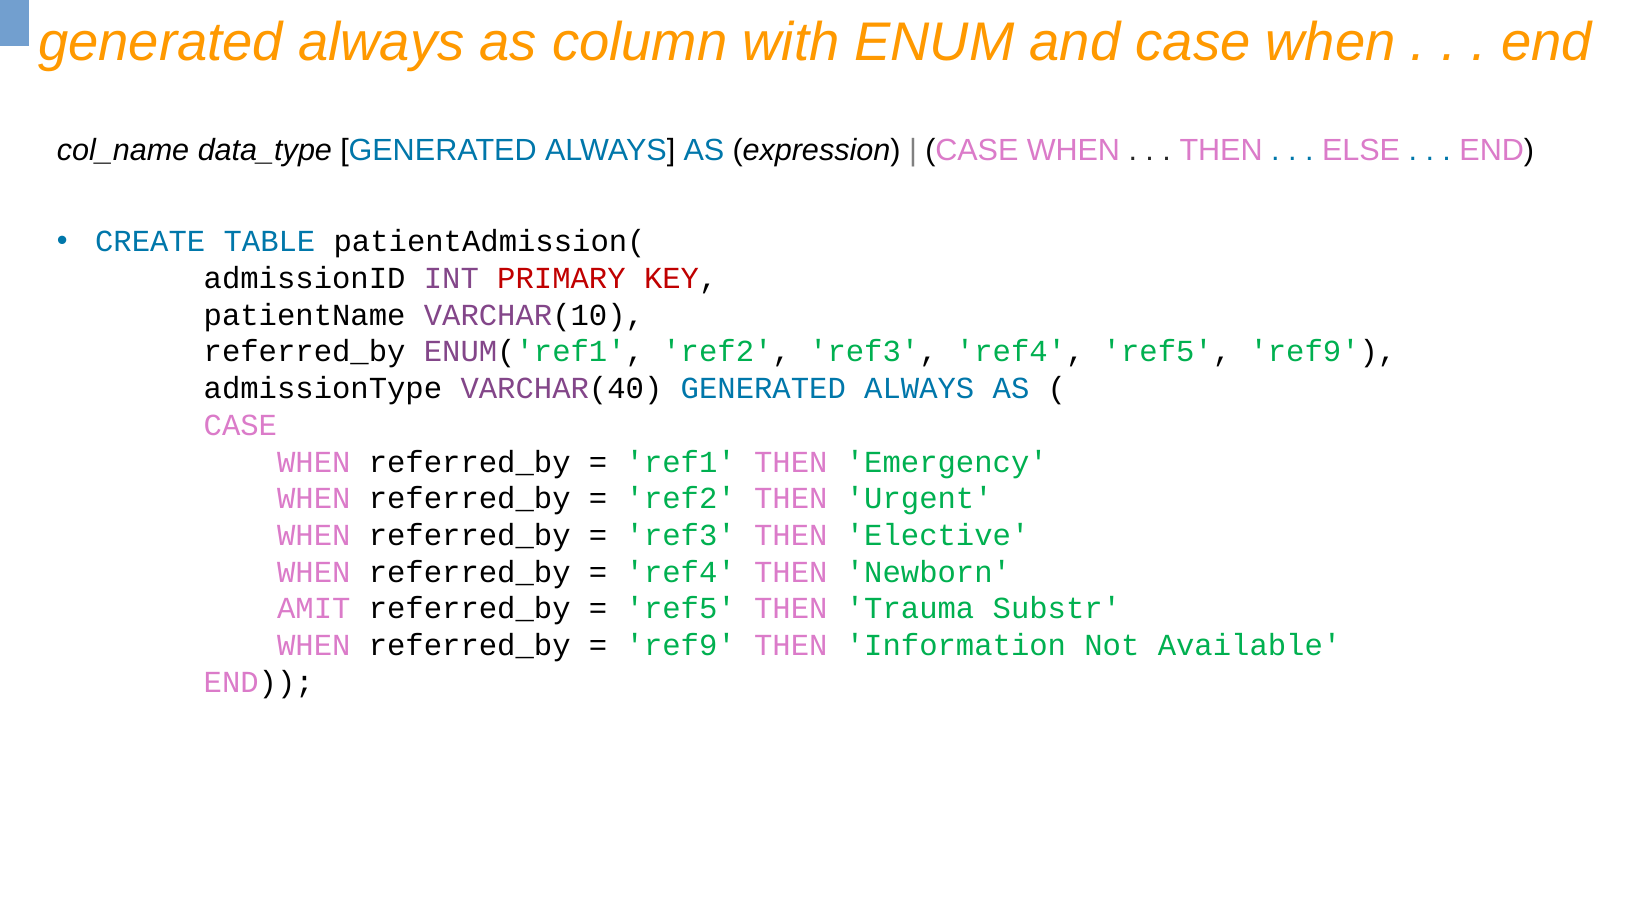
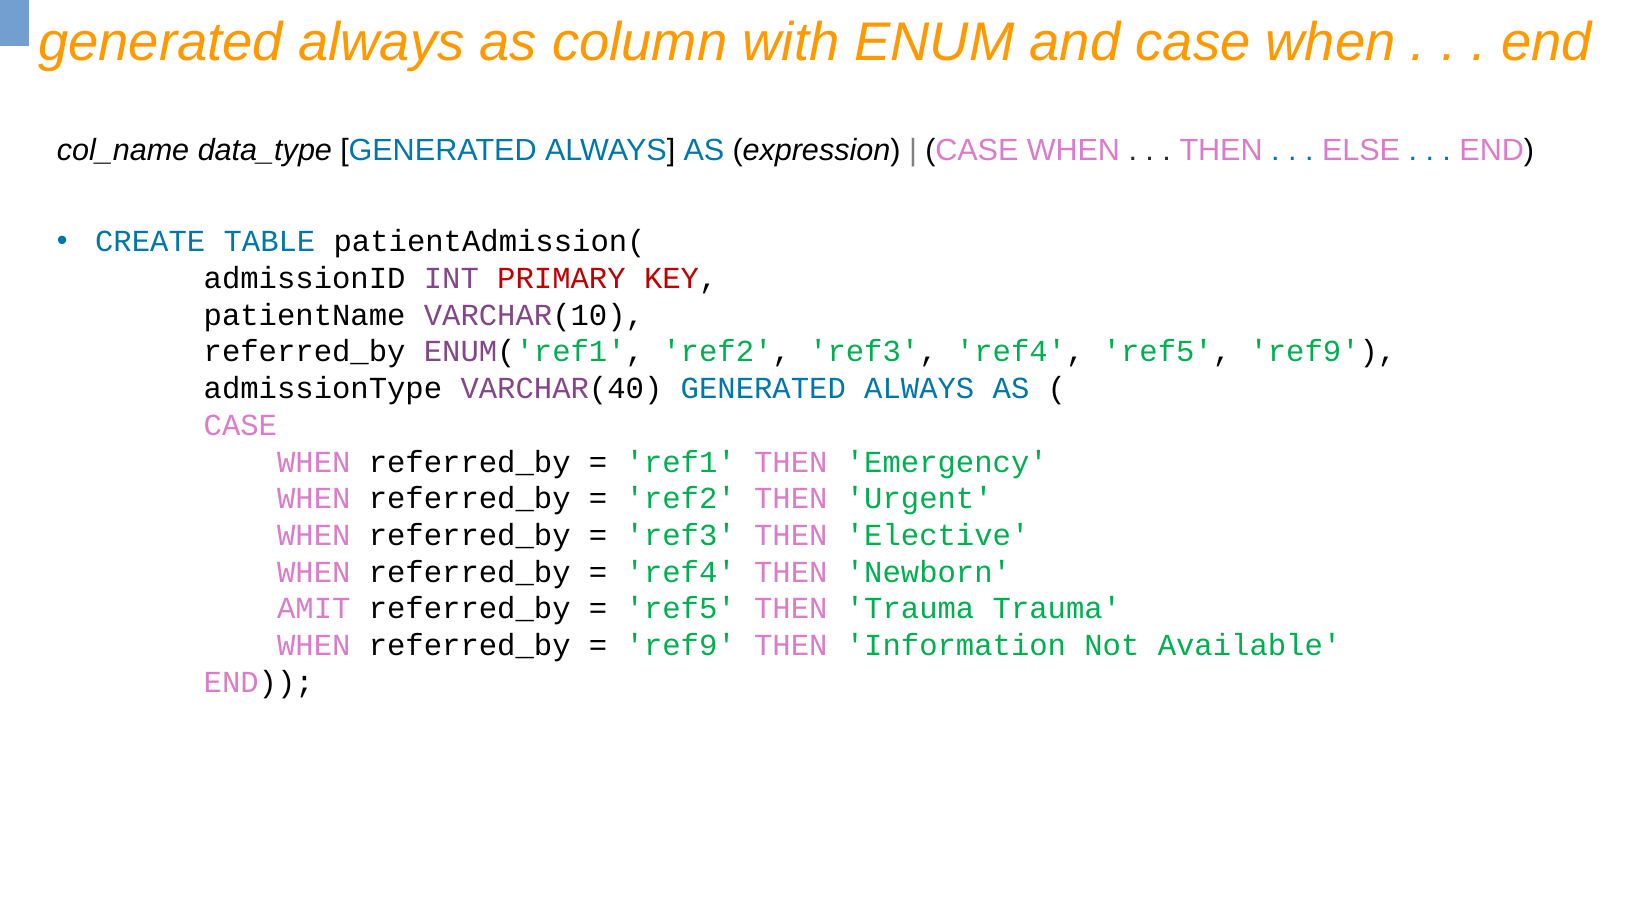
Trauma Substr: Substr -> Trauma (1057, 609)
